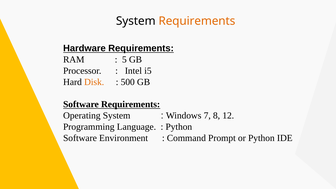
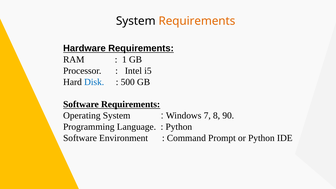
5: 5 -> 1 (124, 60)
Disk colour: orange -> blue (94, 82)
12: 12 -> 90 (228, 116)
